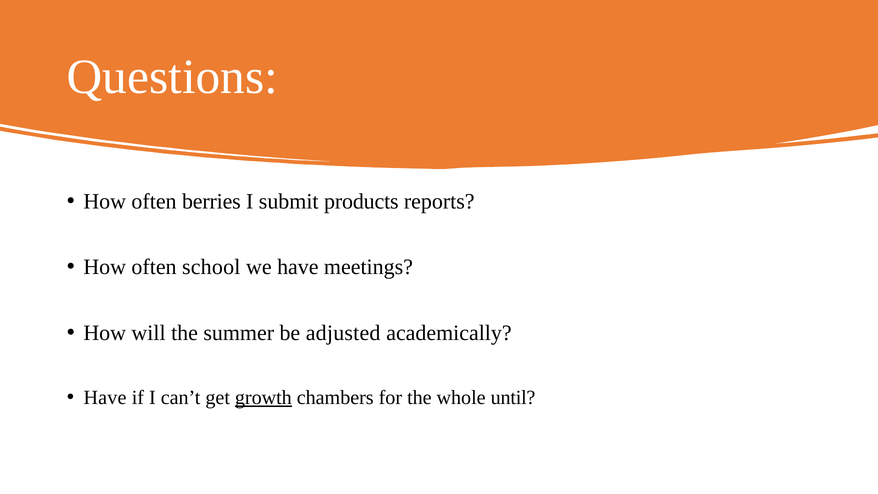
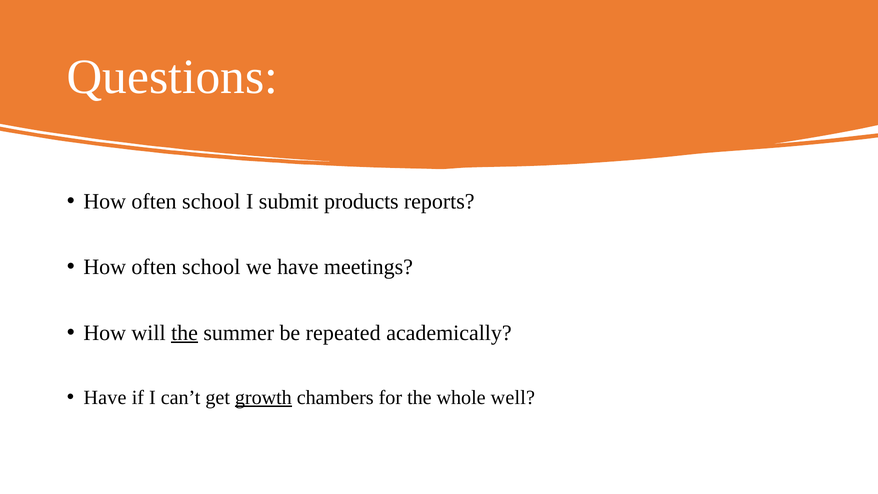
berries: berries -> school (211, 201)
the underline: none -> present (185, 333)
adjusted: adjusted -> repeated (343, 333)
until: until -> well (513, 397)
